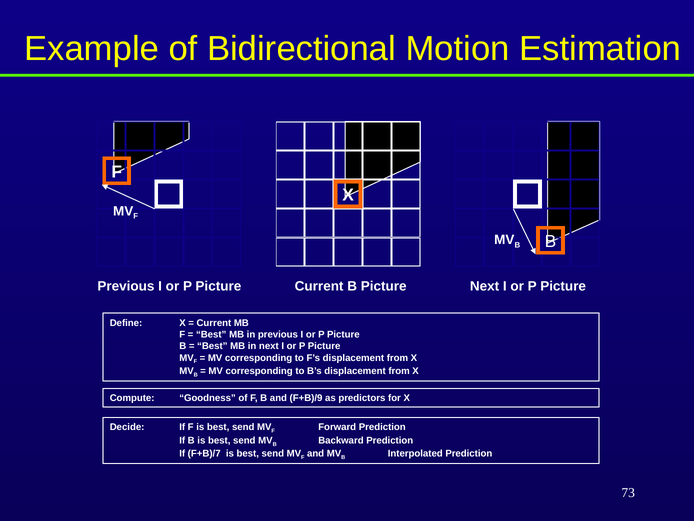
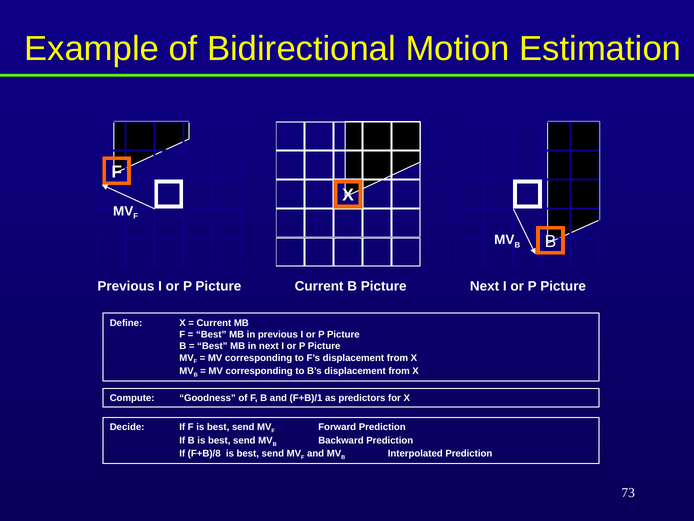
F+B)/9: F+B)/9 -> F+B)/1 (306, 398)
F+B)/7: F+B)/7 -> F+B)/8 (204, 453)
